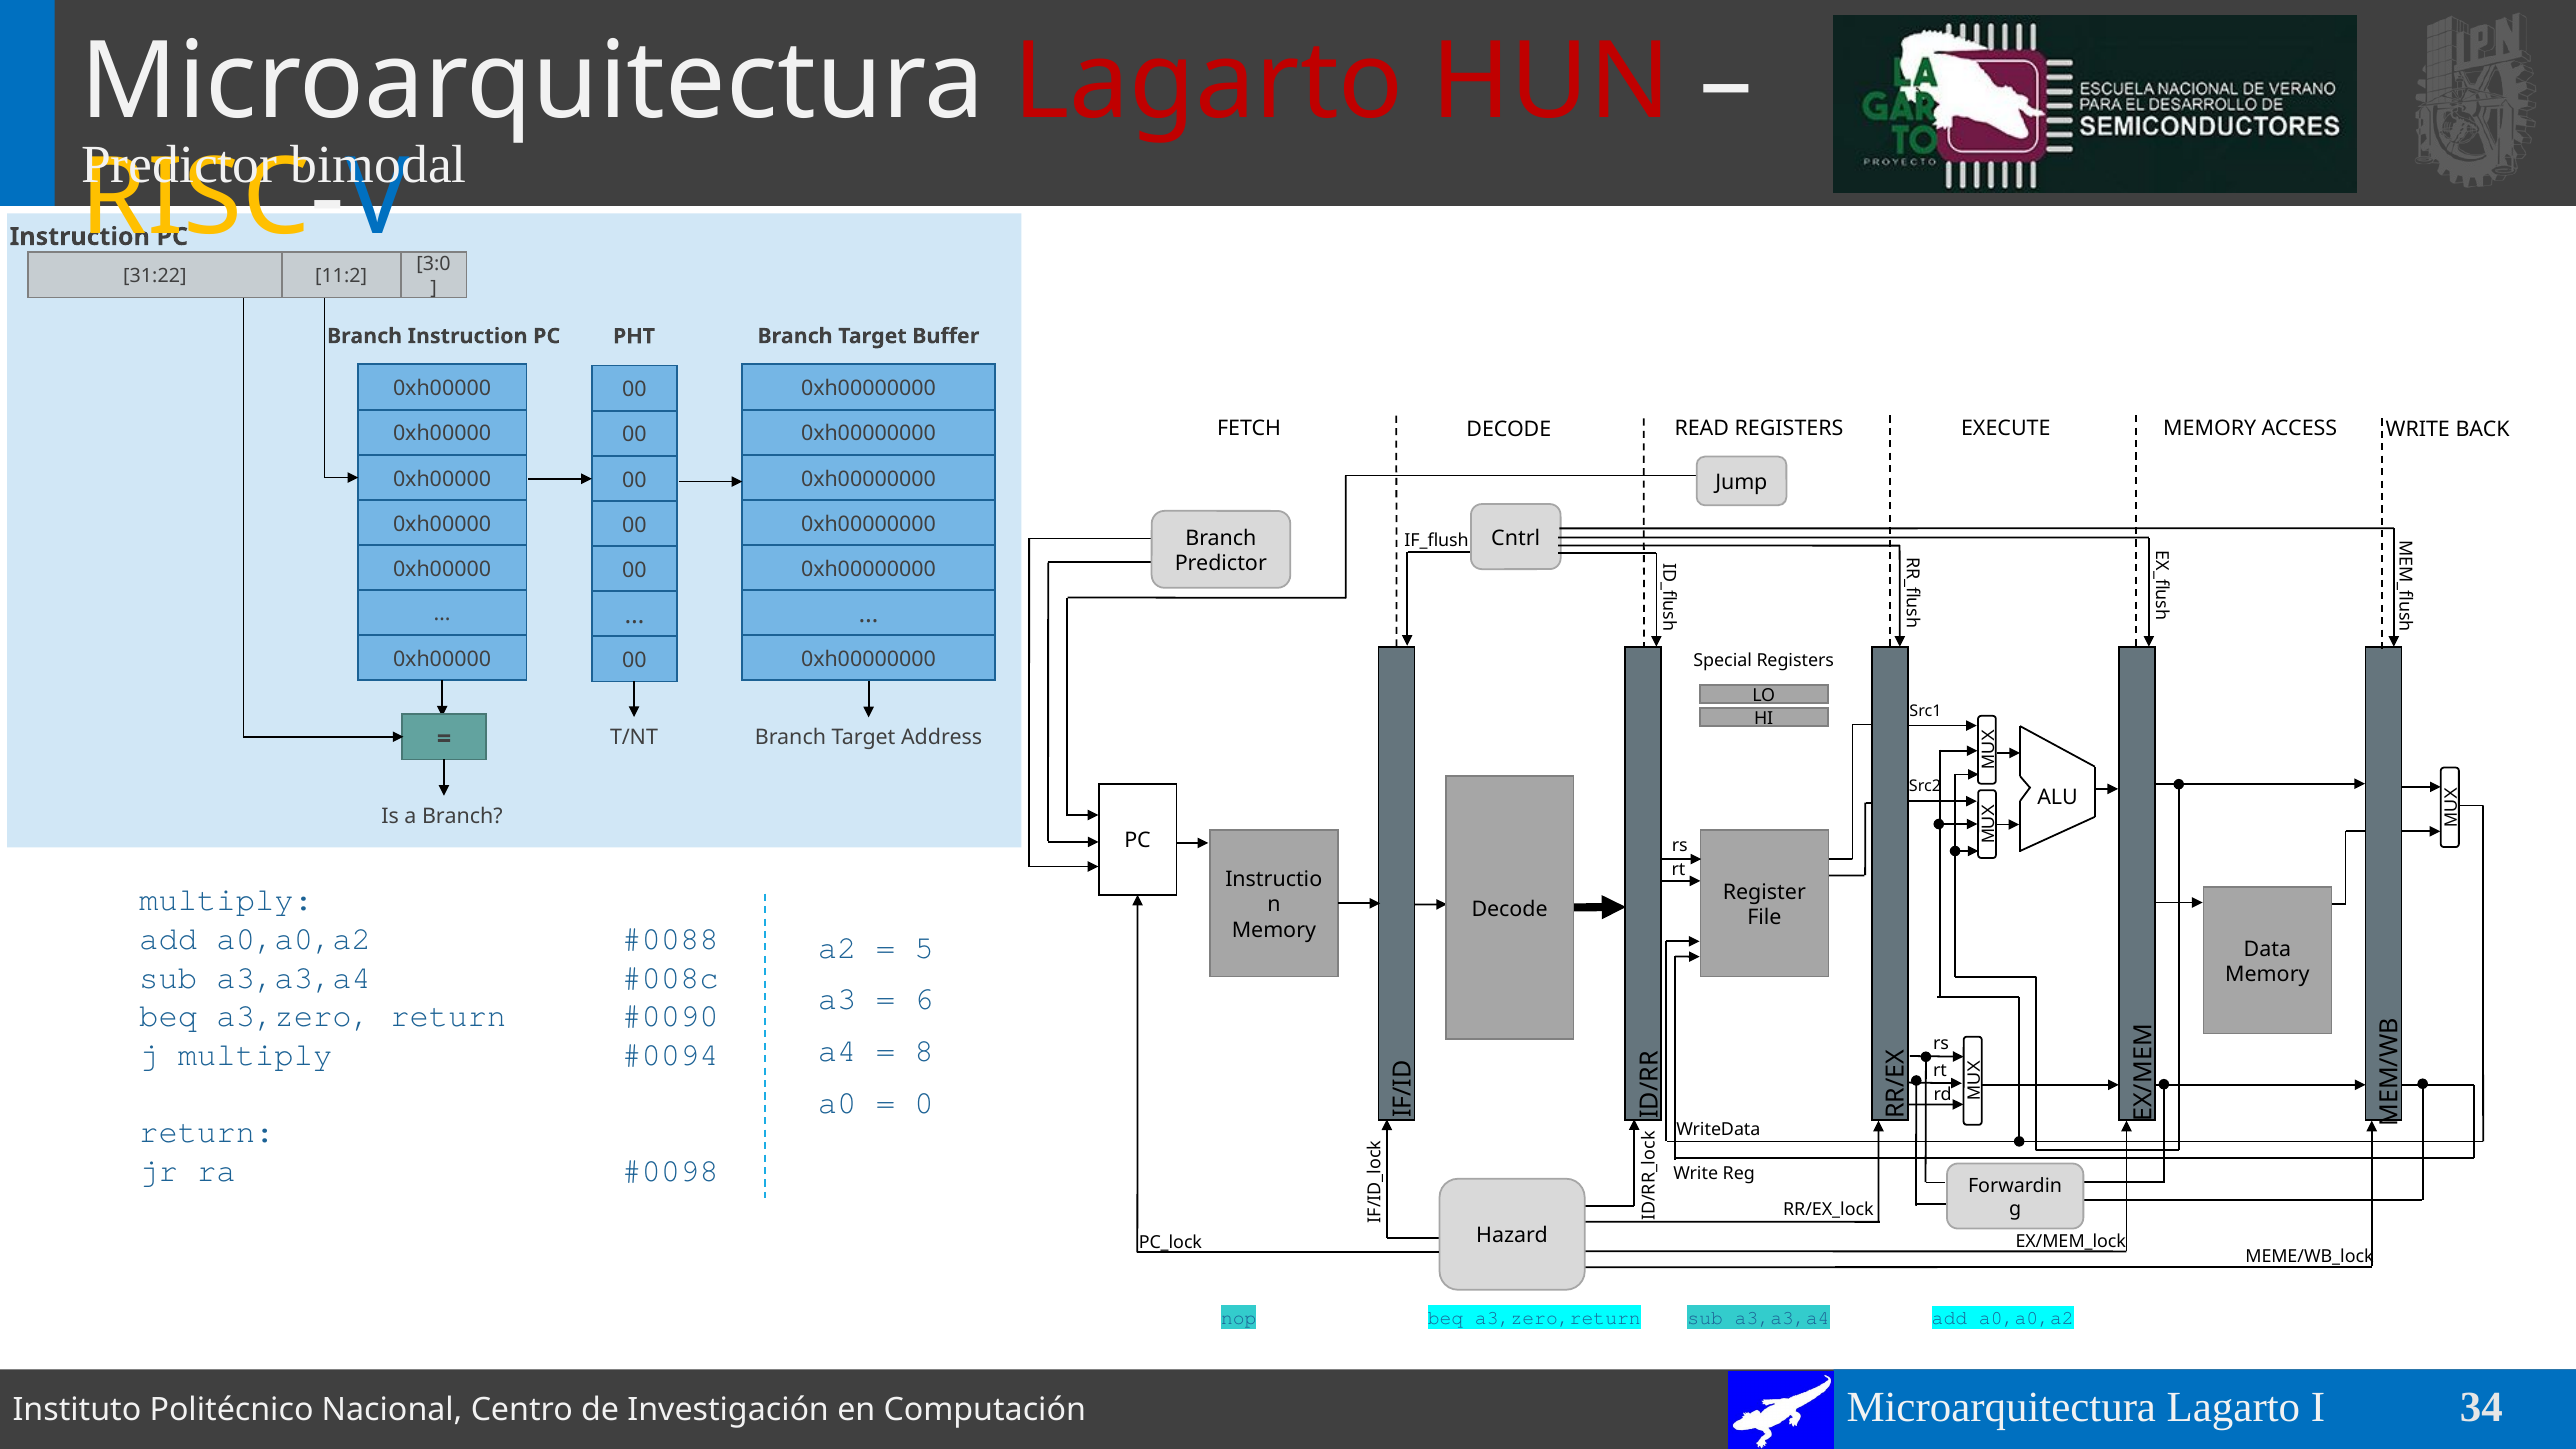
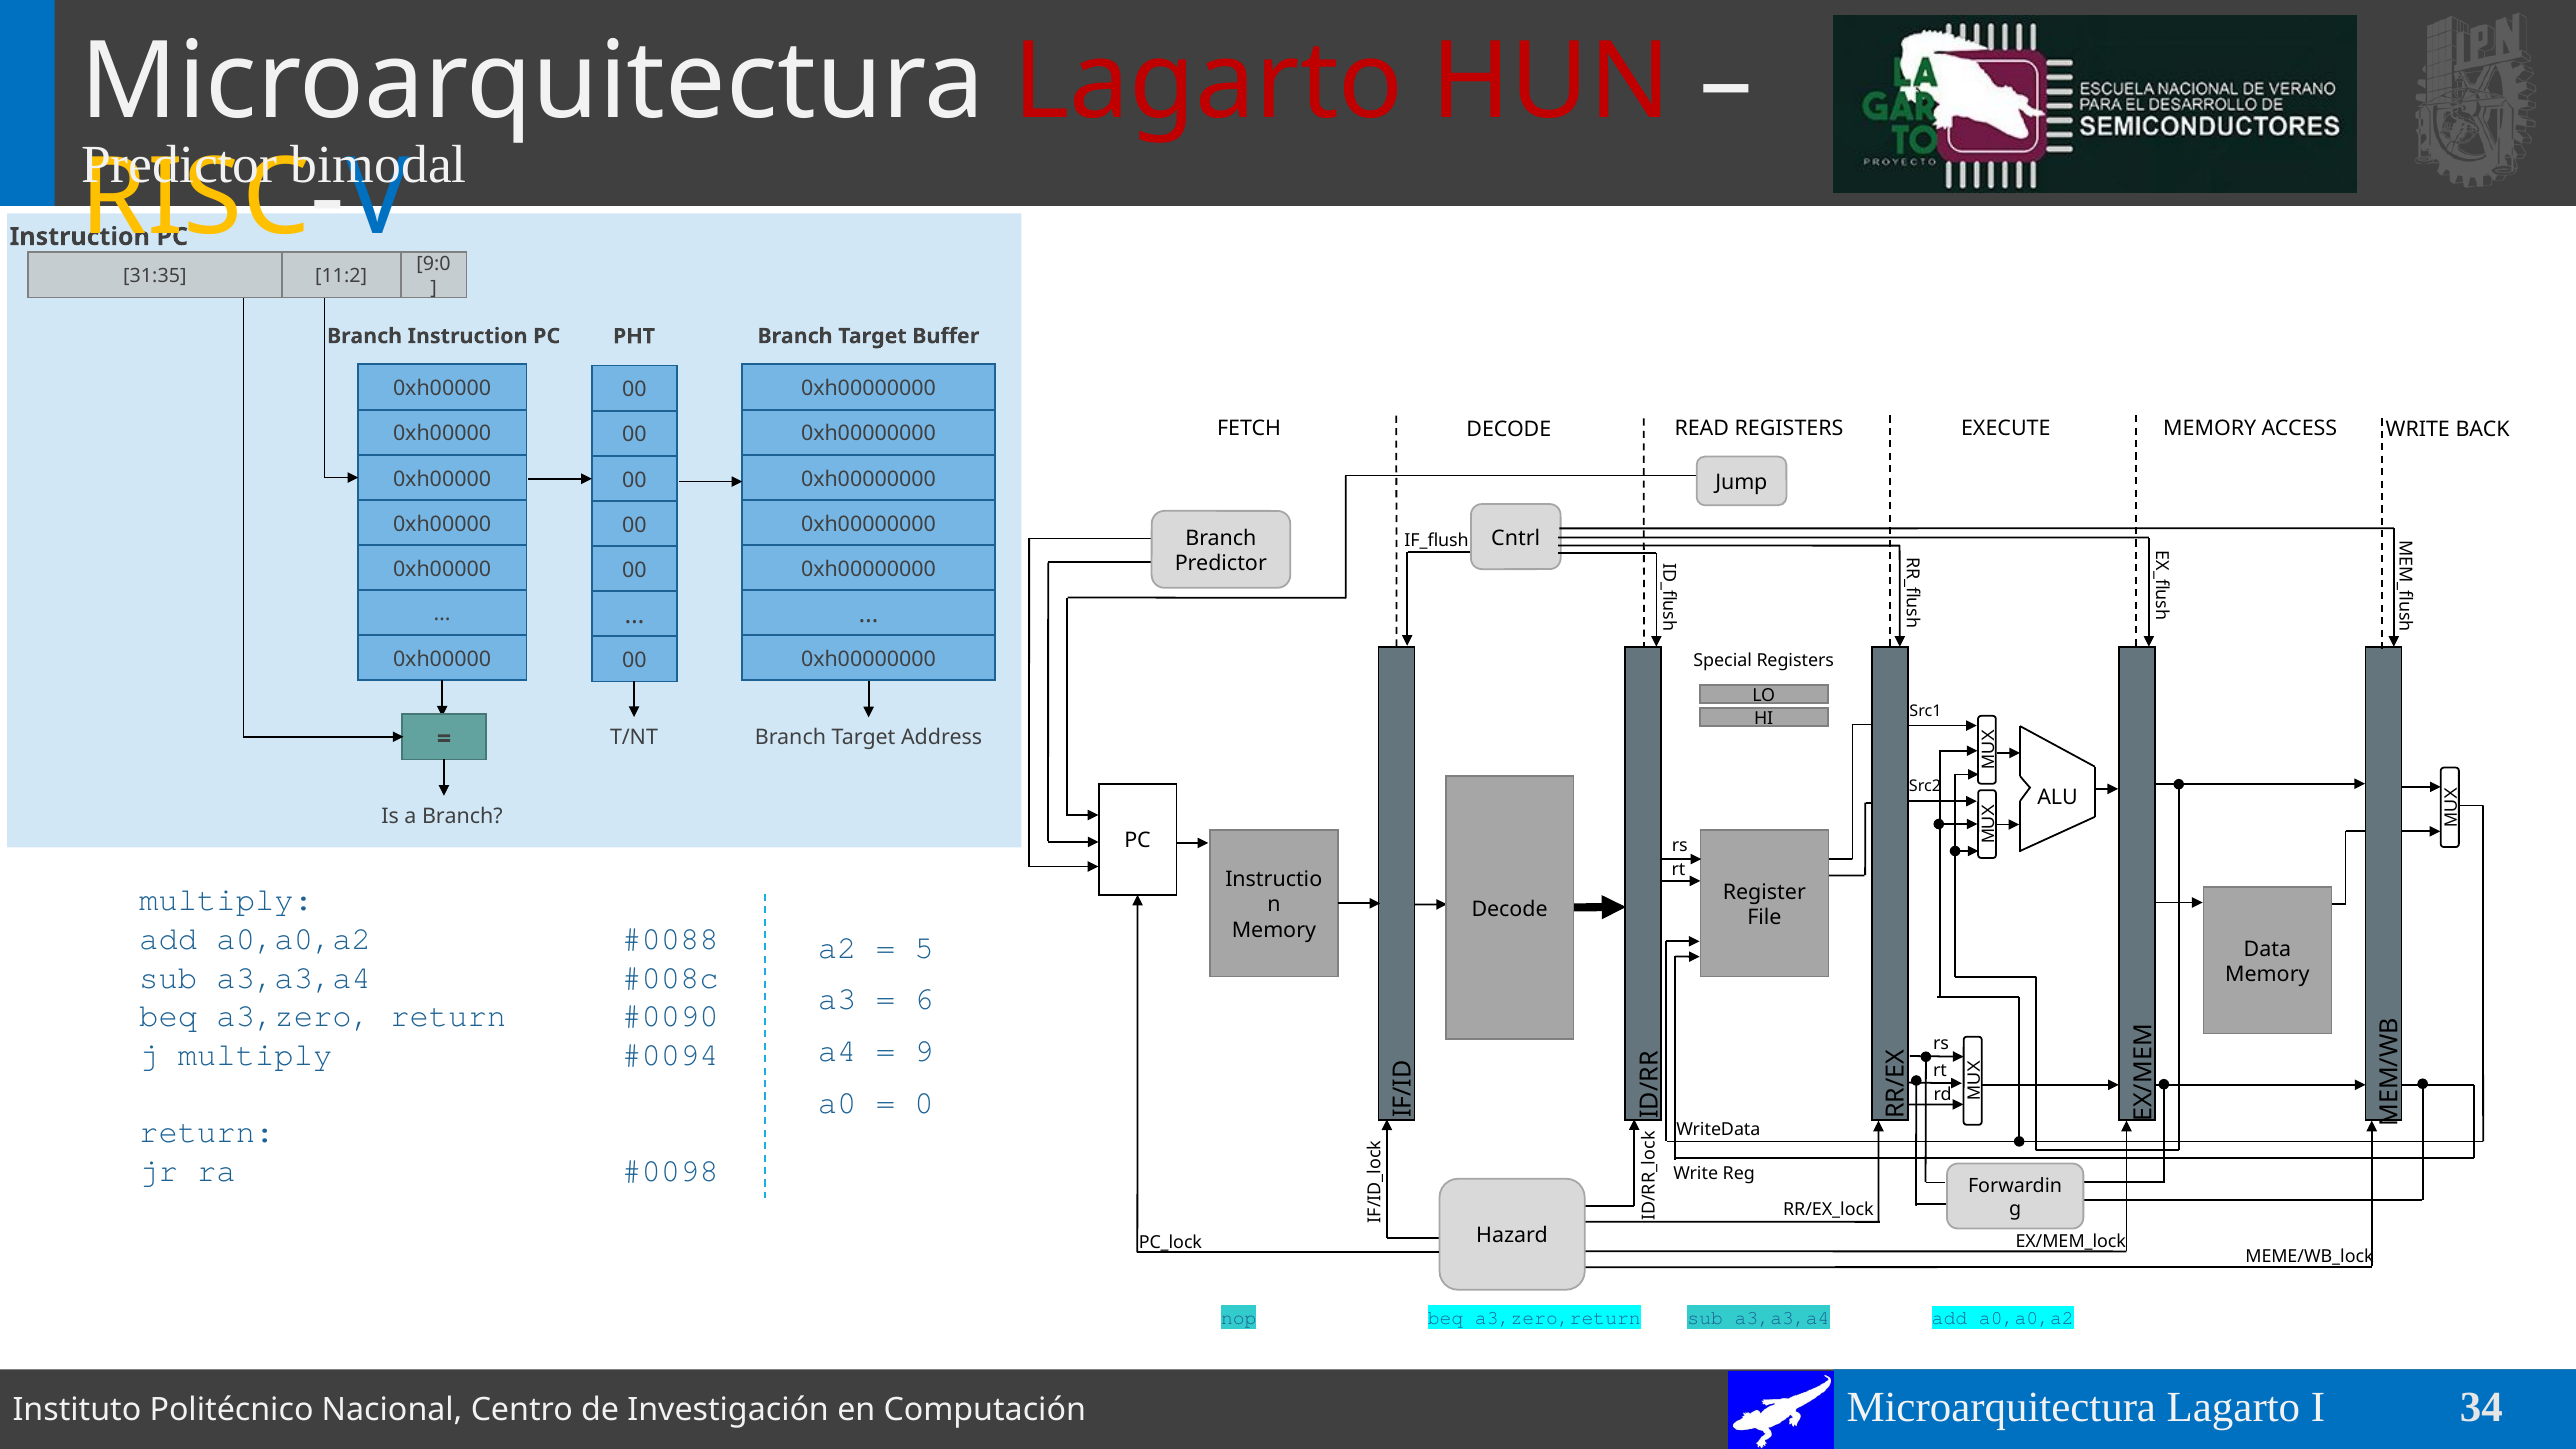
3:0: 3:0 -> 9:0 (434, 264)
31:22: 31:22 -> 31:35 (155, 276)
8: 8 -> 9 (924, 1051)
